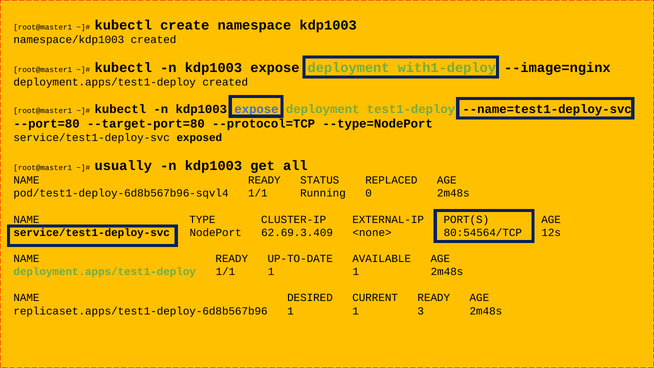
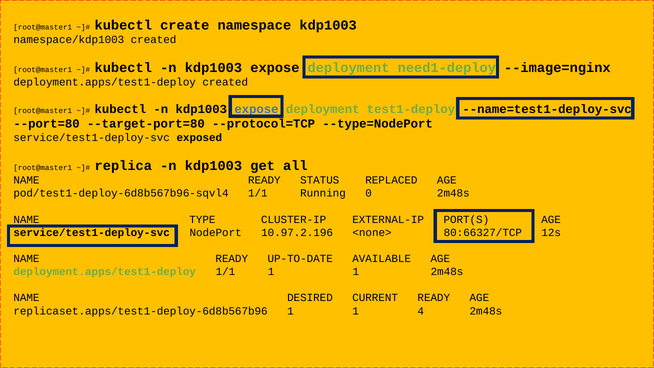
with1-deploy: with1-deploy -> need1-deploy (447, 68)
usually: usually -> replica (123, 166)
62.69.3.409: 62.69.3.409 -> 10.97.2.196 (297, 232)
80:54564/TCP: 80:54564/TCP -> 80:66327/TCP (483, 232)
3: 3 -> 4 (421, 311)
